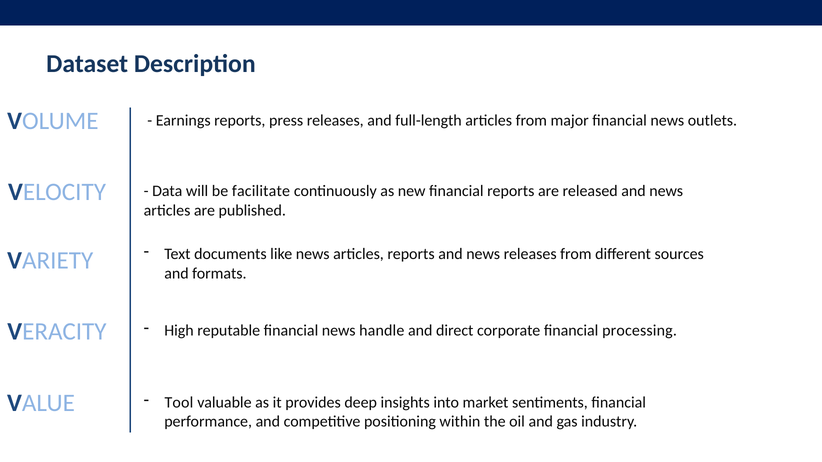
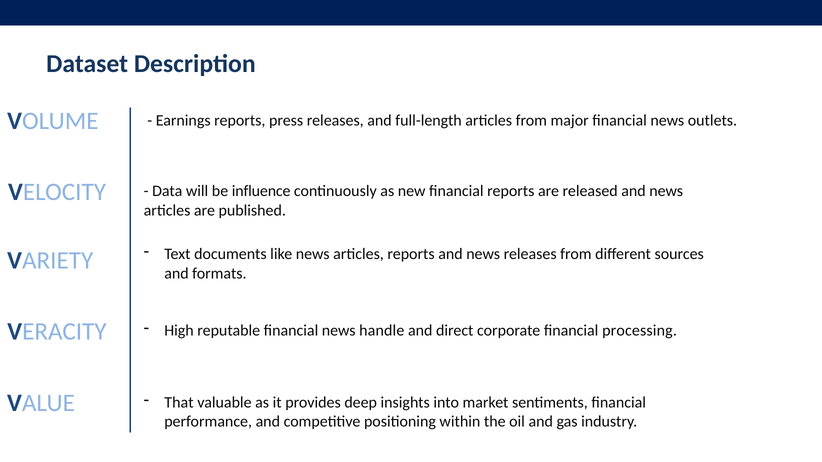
facilitate: facilitate -> influence (261, 191)
Tool: Tool -> That (179, 403)
